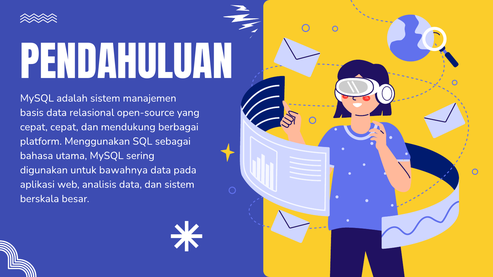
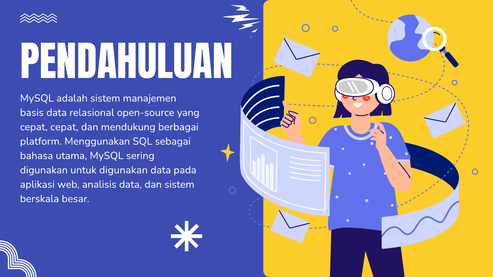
untuk bawahnya: bawahnya -> digunakan (123, 170)
